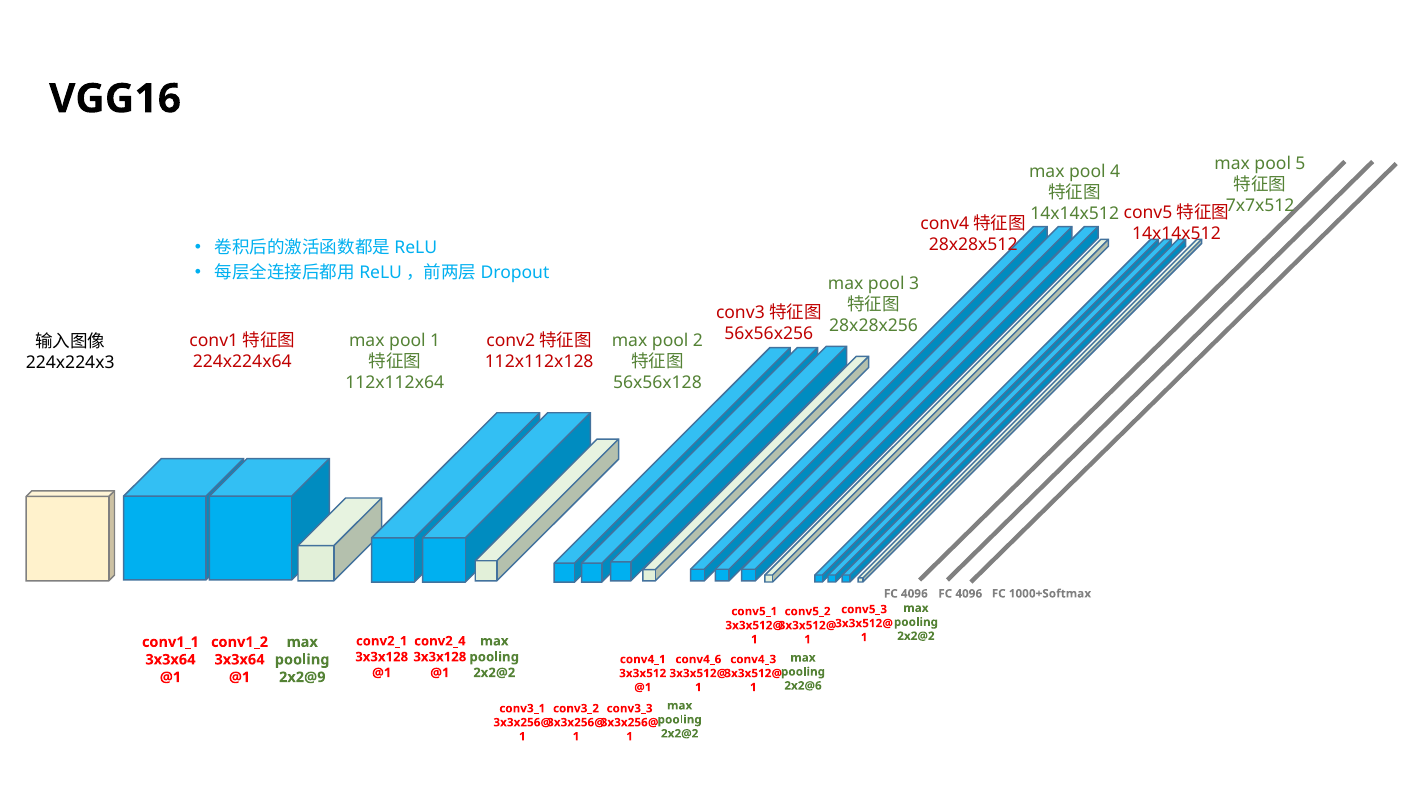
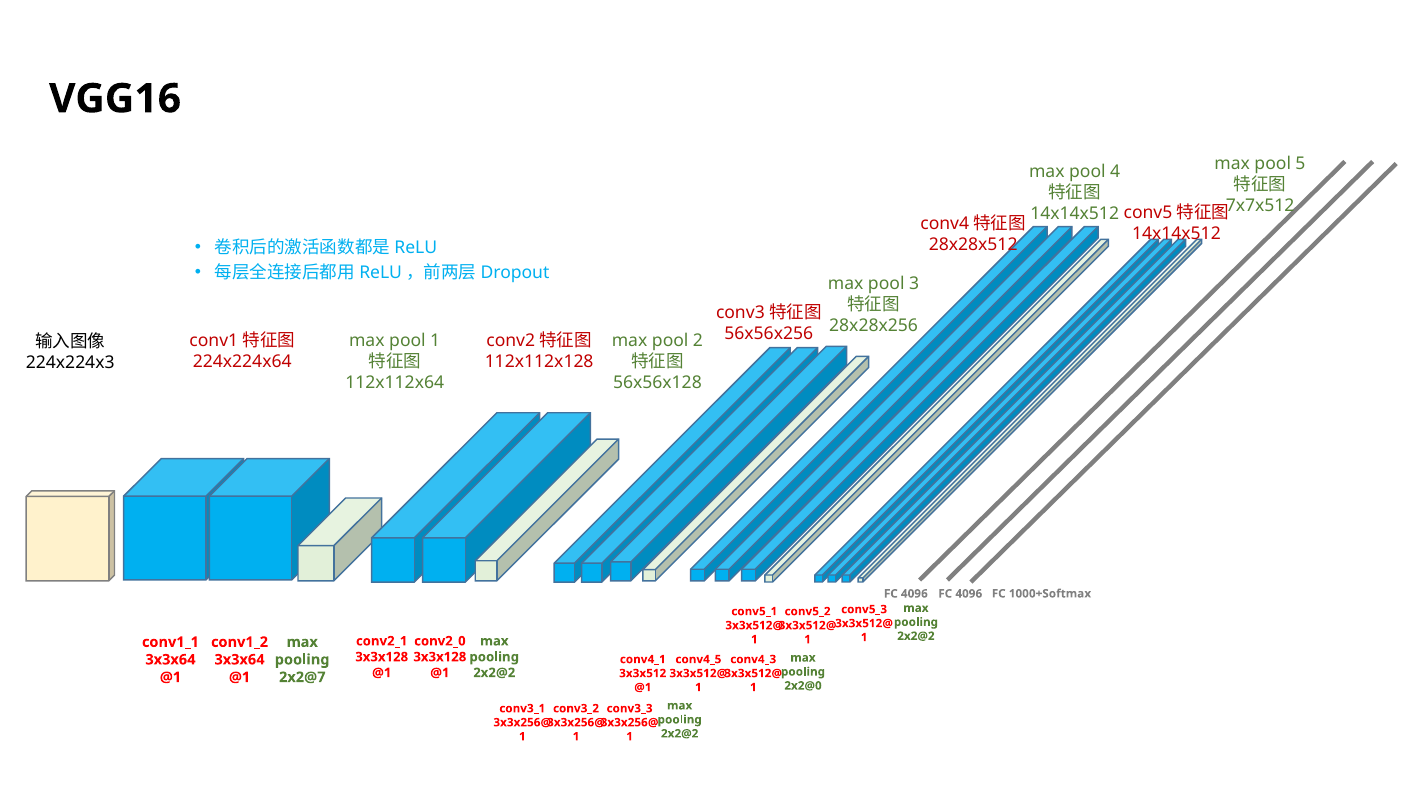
conv2_4: conv2_4 -> conv2_0 (440, 641)
conv4_6: conv4_6 -> conv4_5 (698, 660)
2x2@9: 2x2@9 -> 2x2@7 (302, 677)
2x2@6: 2x2@6 -> 2x2@0 (803, 686)
